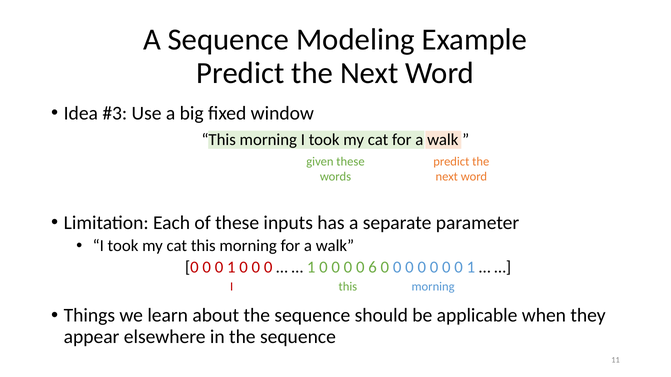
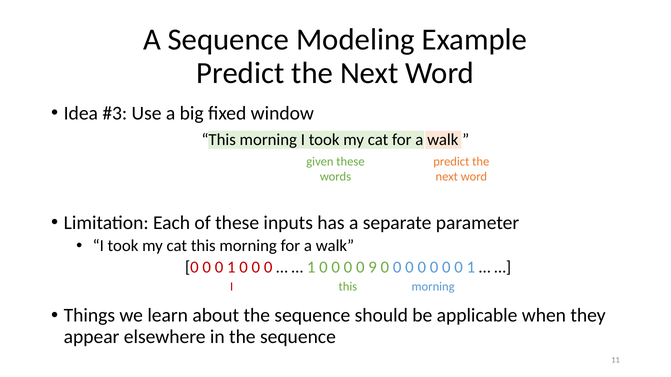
6: 6 -> 9 (373, 268)
